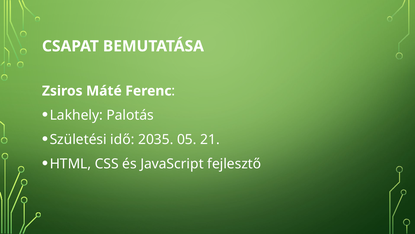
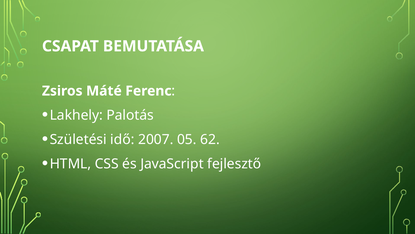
2035: 2035 -> 2007 (156, 139)
21: 21 -> 62 (210, 139)
